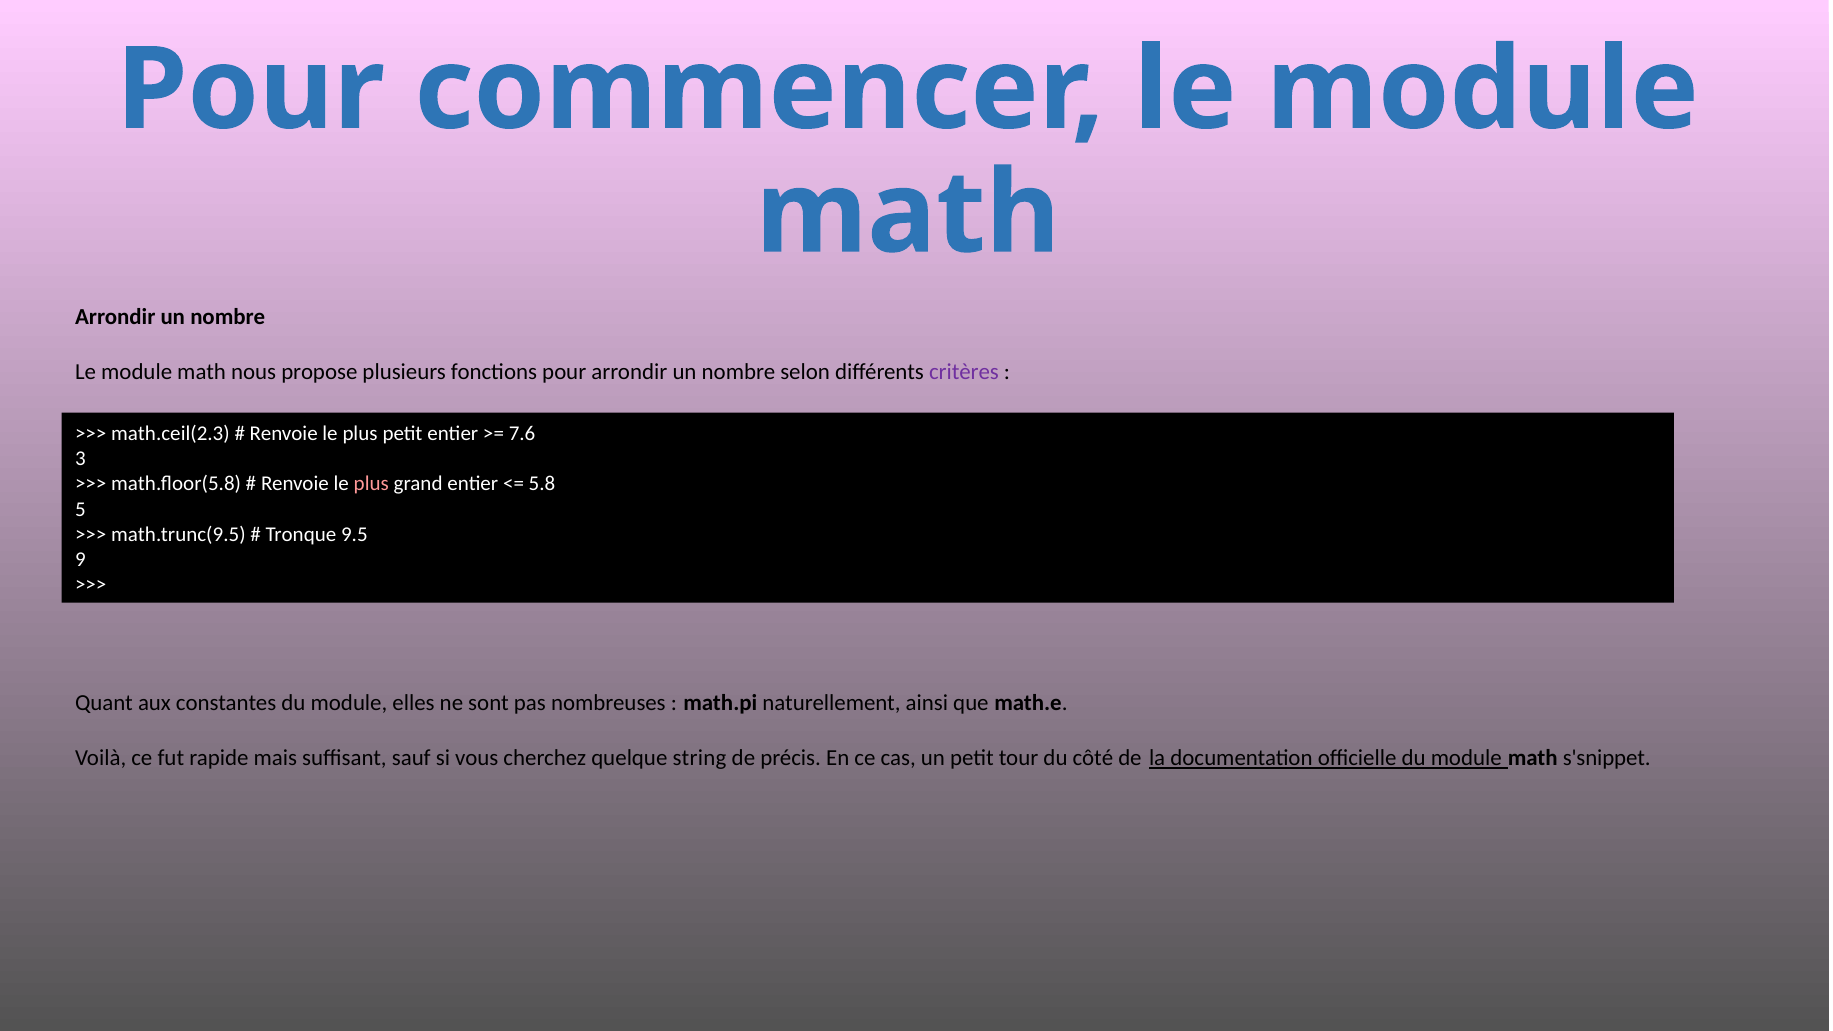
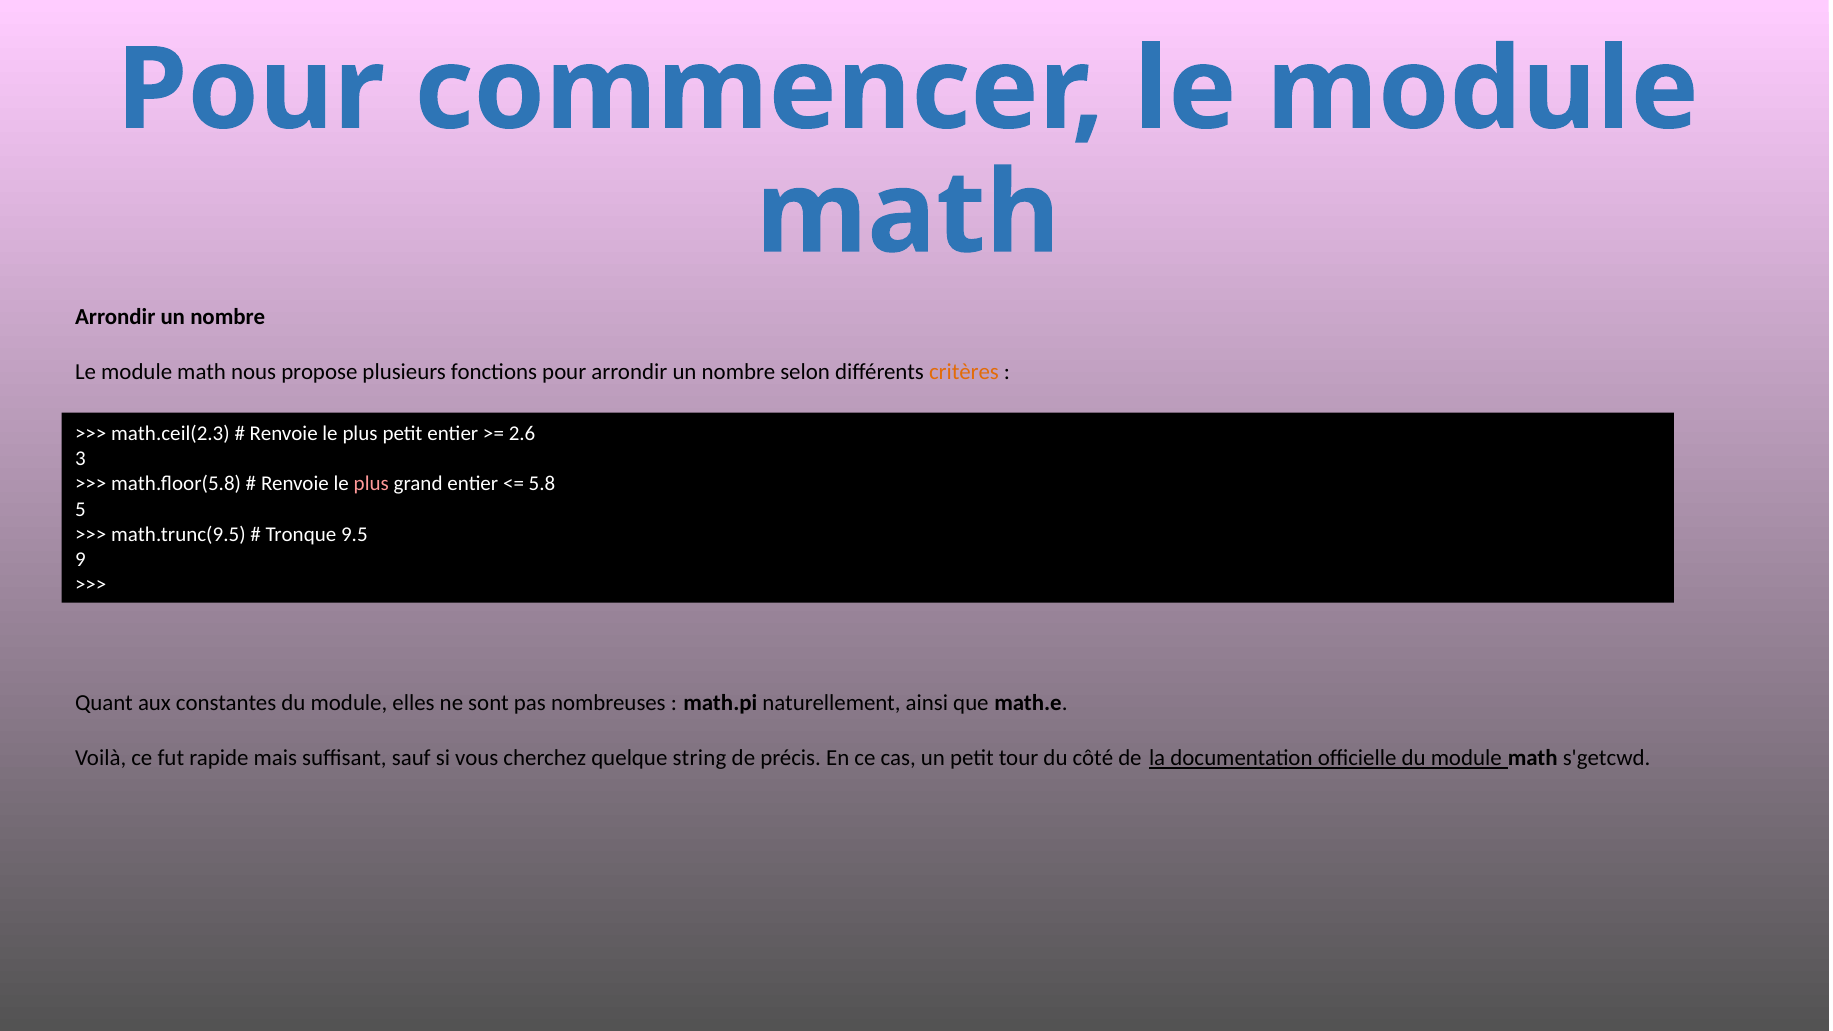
critères colour: purple -> orange (964, 372)
7.6: 7.6 -> 2.6 (522, 434)
s'snippet: s'snippet -> s'getcwd (1607, 758)
